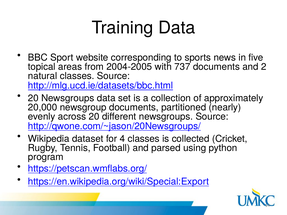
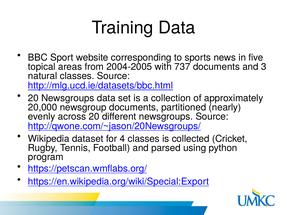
2: 2 -> 3 (264, 67)
